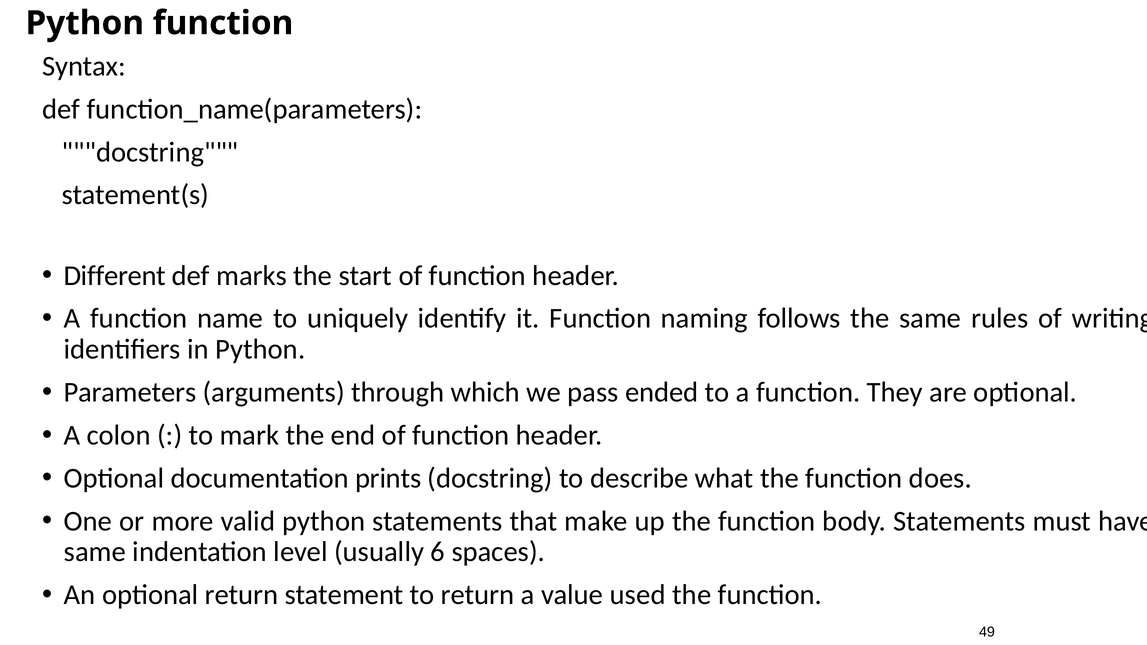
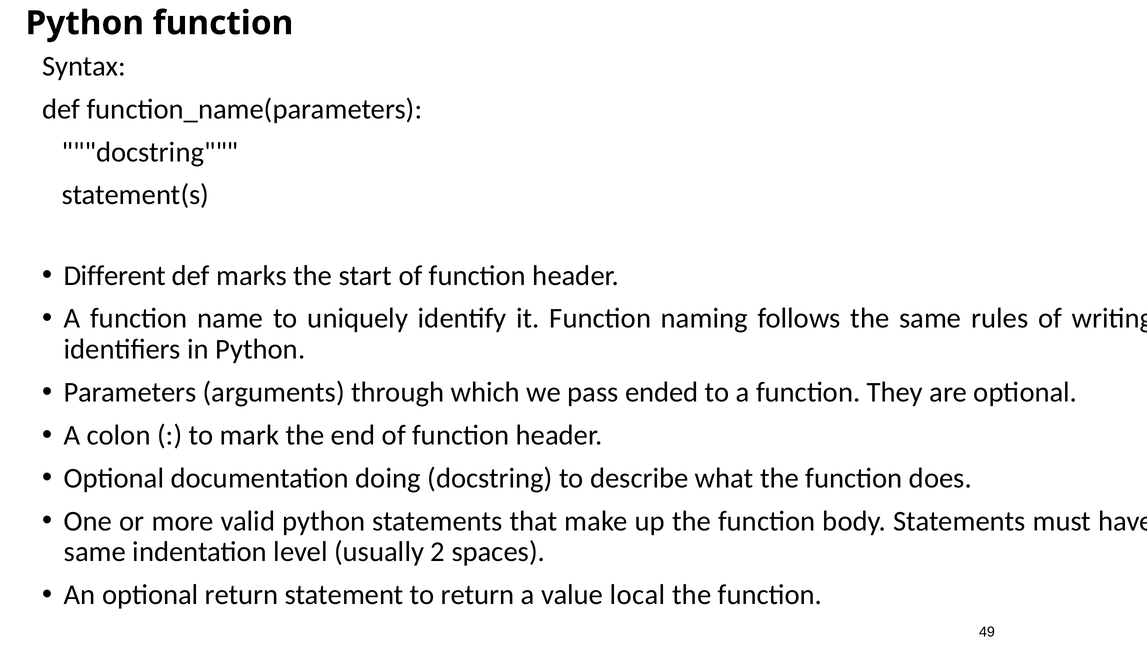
prints: prints -> doing (388, 478)
6: 6 -> 2 (438, 552)
used: used -> local (638, 595)
